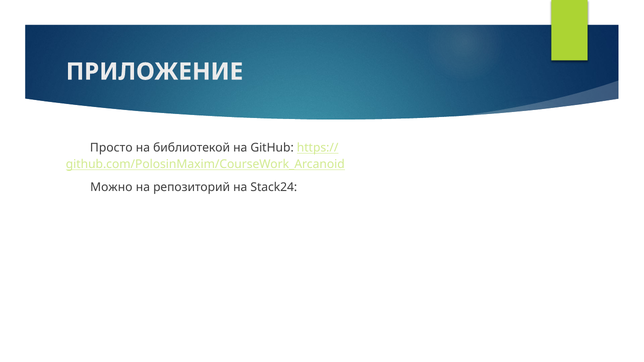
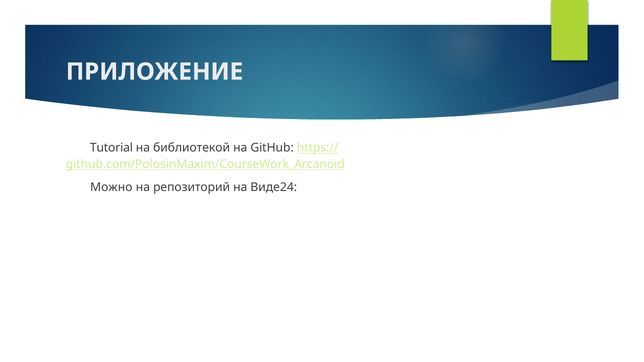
Просто: Просто -> Tutorial (111, 148)
Stack24: Stack24 -> Виде24 (274, 188)
